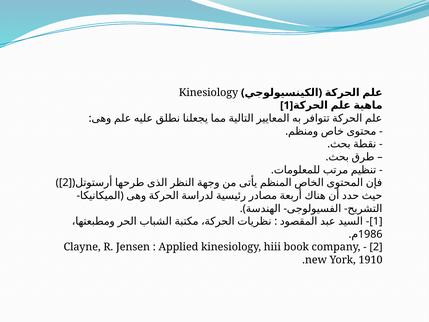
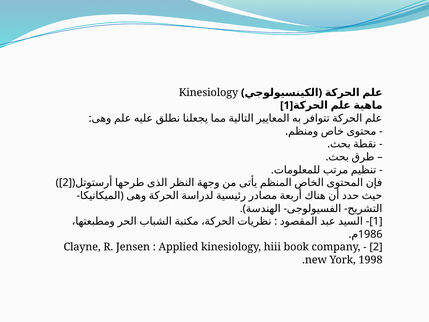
1910: 1910 -> 1998 (371, 260)
